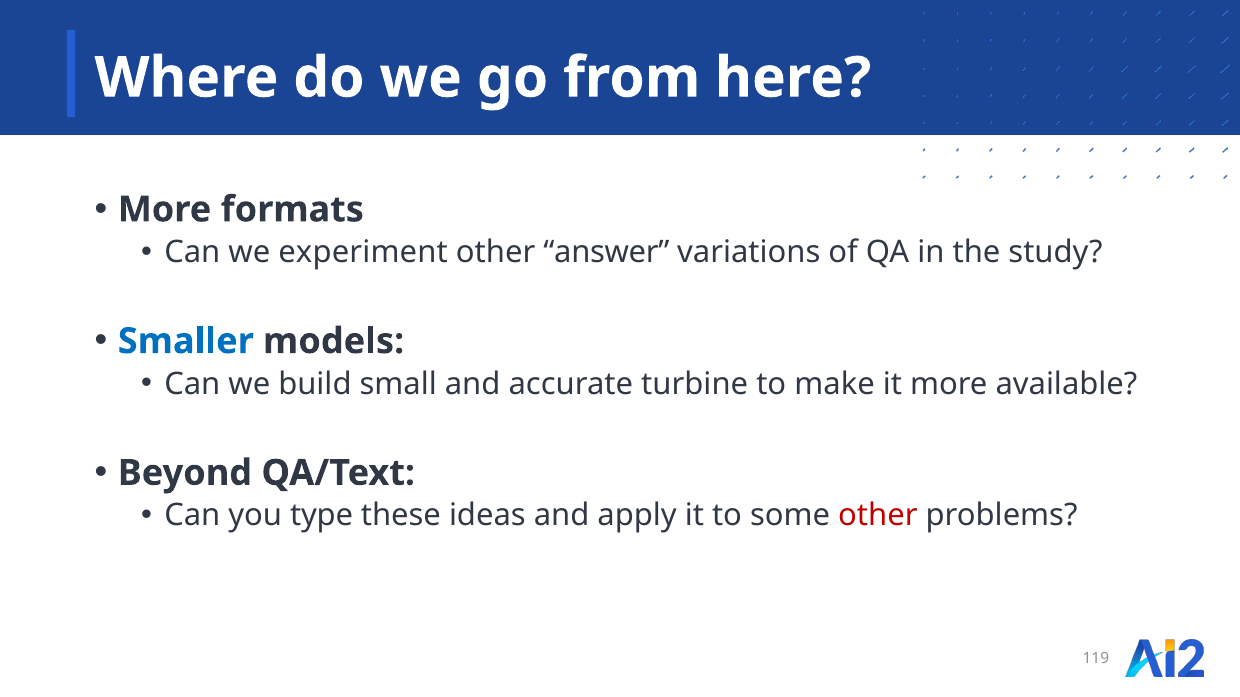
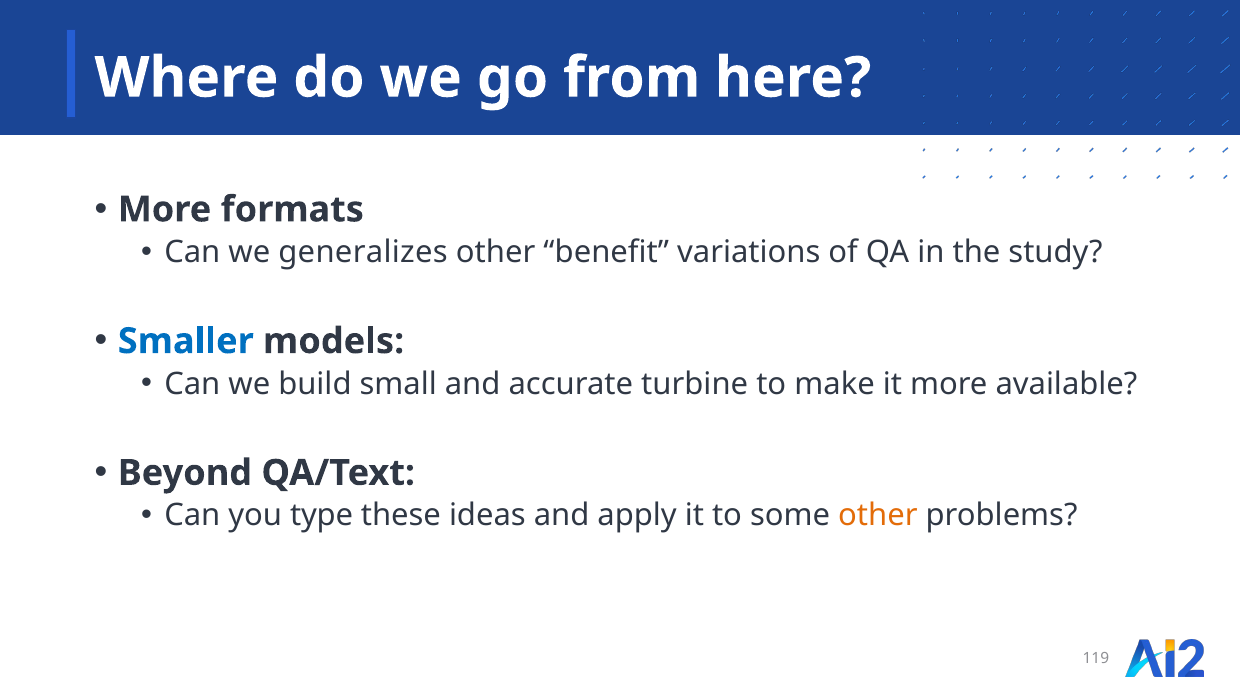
experiment: experiment -> generalizes (363, 252)
answer: answer -> benefit (606, 252)
other colour: red -> orange (878, 516)
